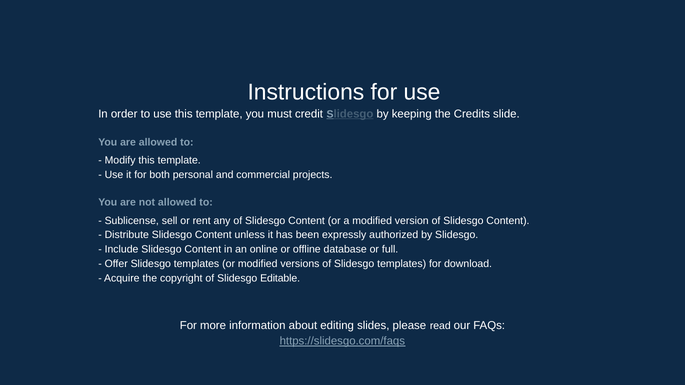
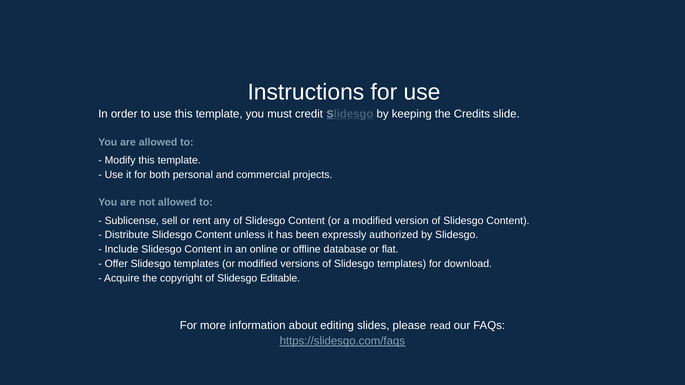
full: full -> flat (390, 250)
